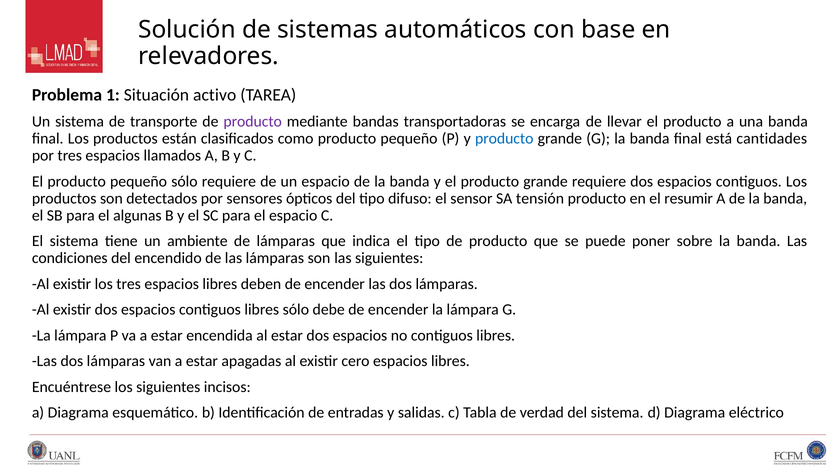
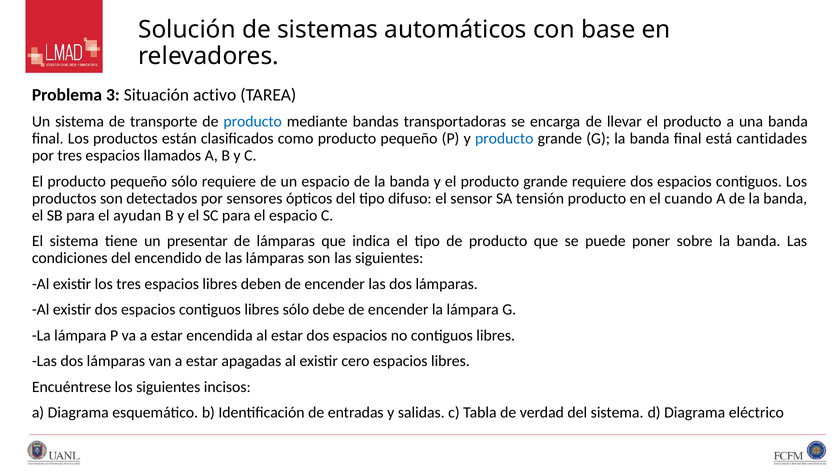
1: 1 -> 3 (113, 95)
producto colour: purple -> blue (253, 122)
resumir: resumir -> cuando (688, 199)
algunas: algunas -> ayudan (137, 216)
ambiente: ambiente -> presentar (197, 241)
